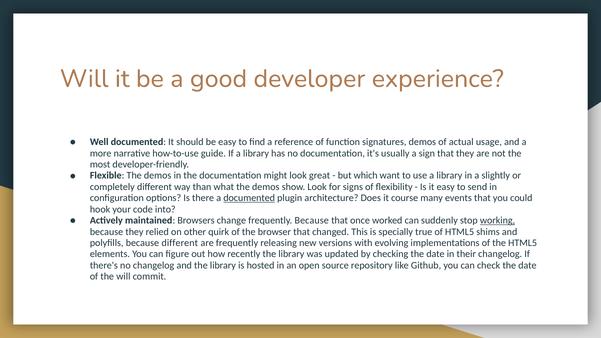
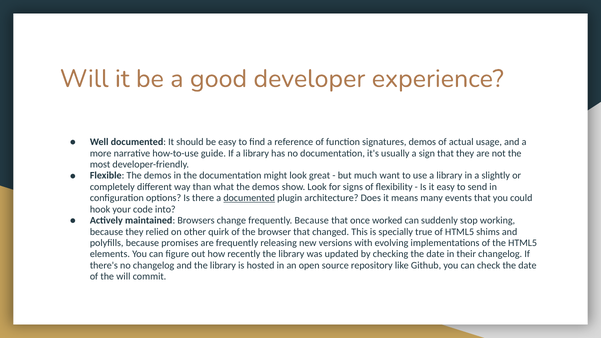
which: which -> much (366, 176)
course: course -> means (405, 198)
working underline: present -> none (498, 221)
because different: different -> promises (180, 243)
